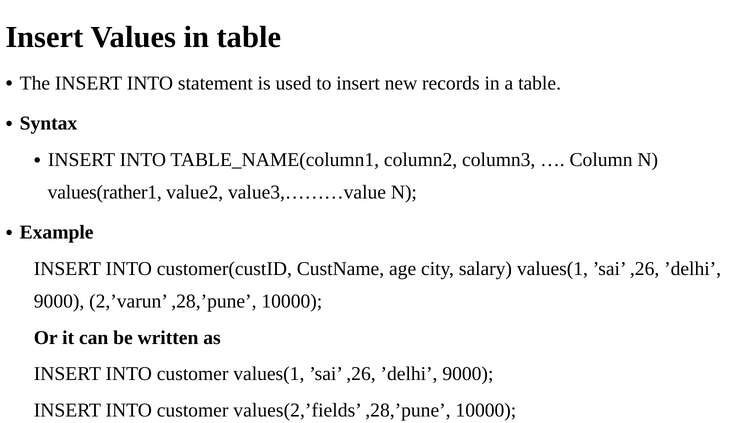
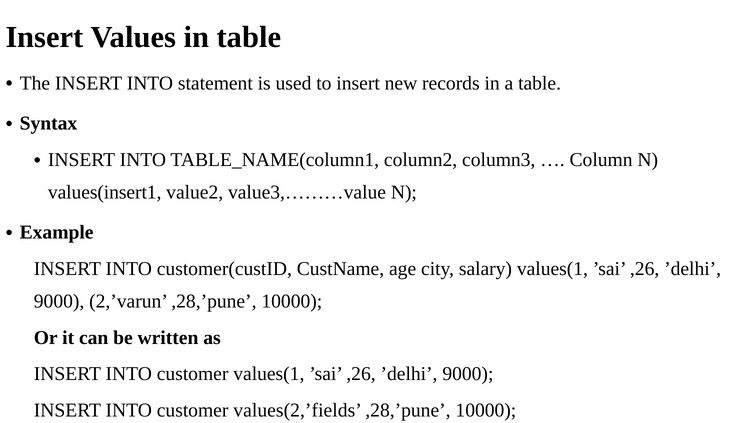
values(rather1: values(rather1 -> values(insert1 (105, 192)
